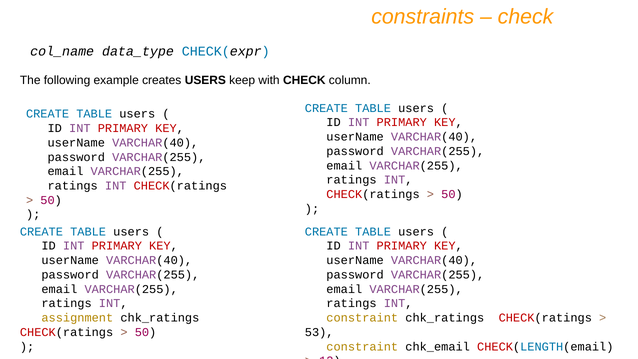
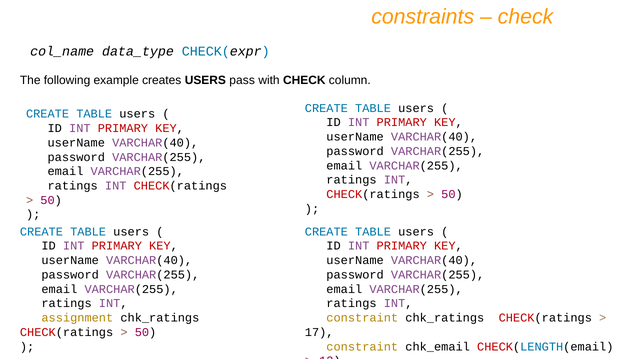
keep: keep -> pass (242, 81)
53: 53 -> 17 (319, 332)
